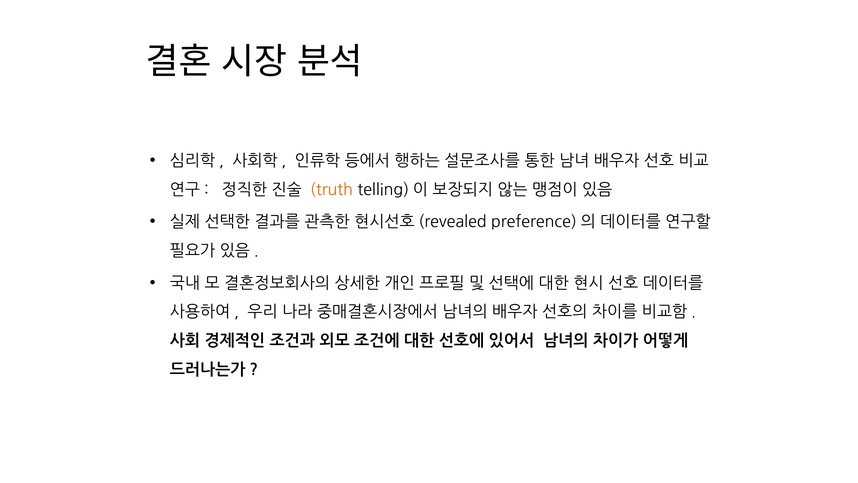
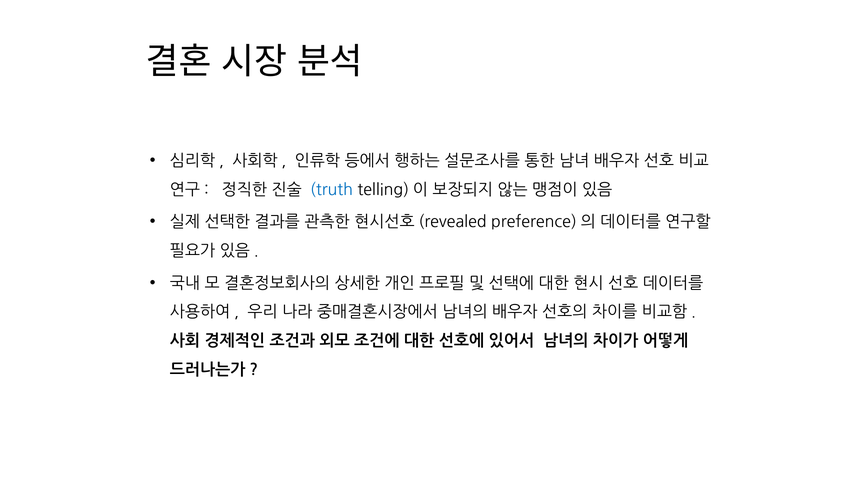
truth colour: orange -> blue (332, 190)
